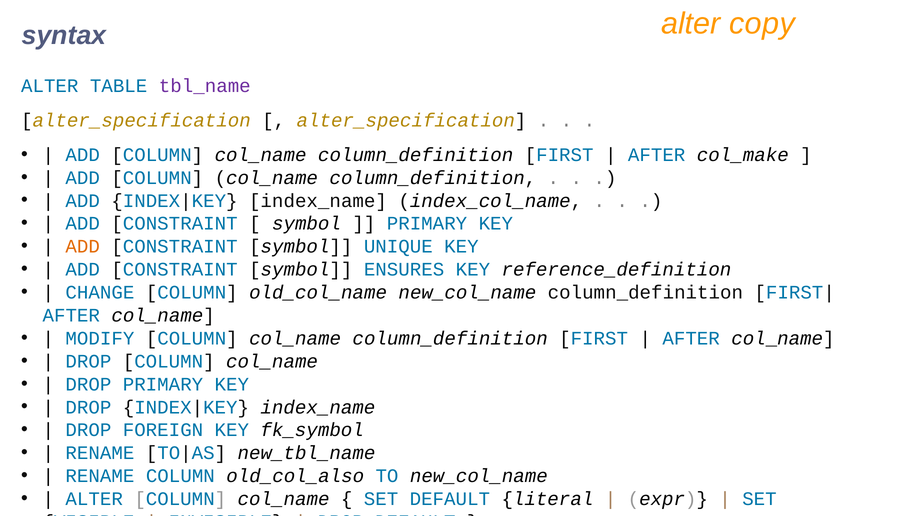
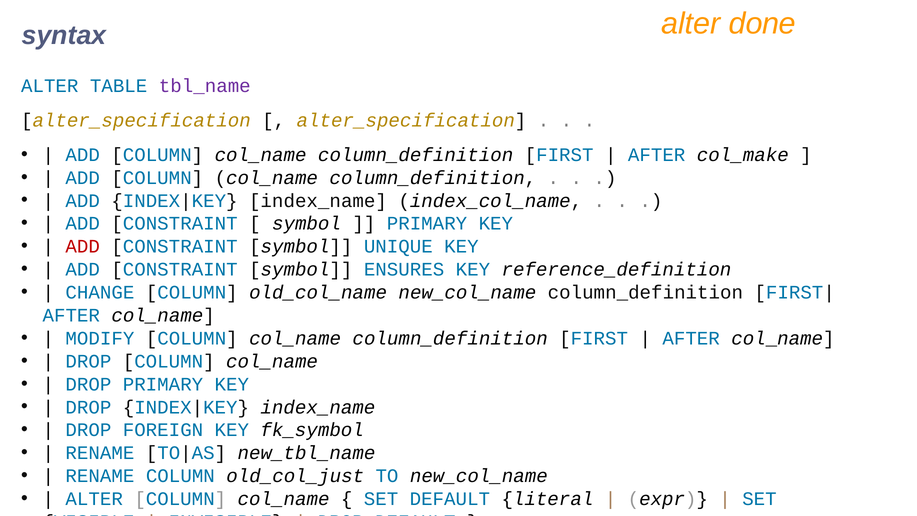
copy: copy -> done (762, 24)
ADD colour: orange -> red (83, 247)
old_col_also: old_col_also -> old_col_just (295, 476)
